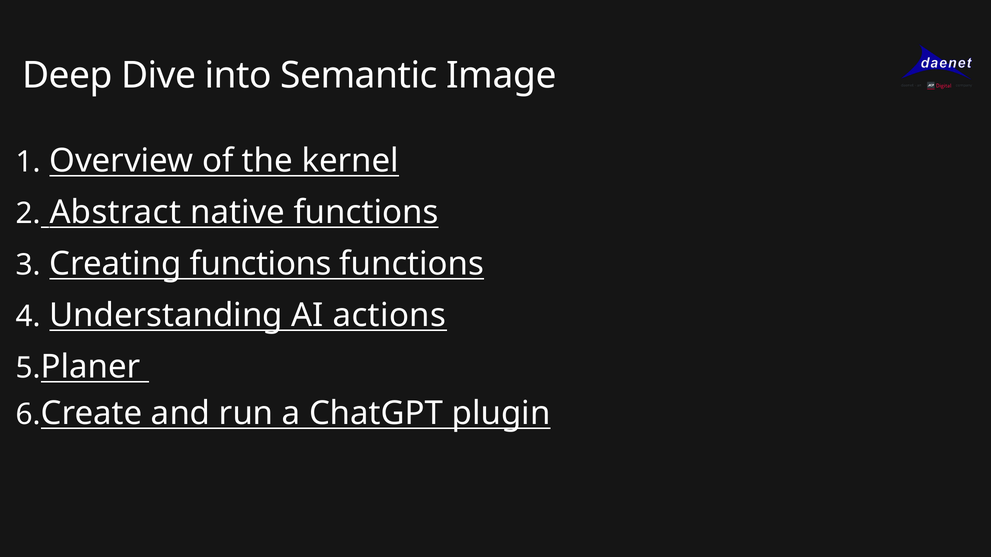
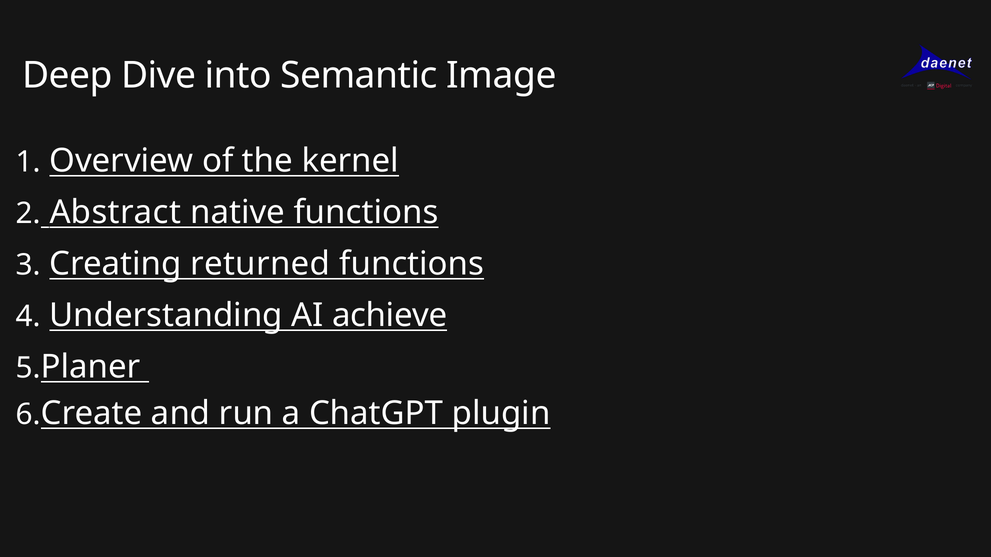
Creating functions: functions -> returned (260, 264)
actions: actions -> achieve (390, 316)
